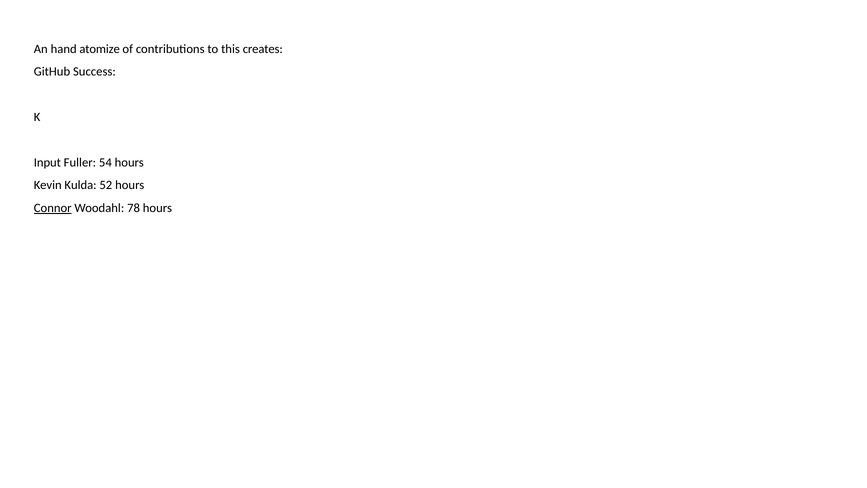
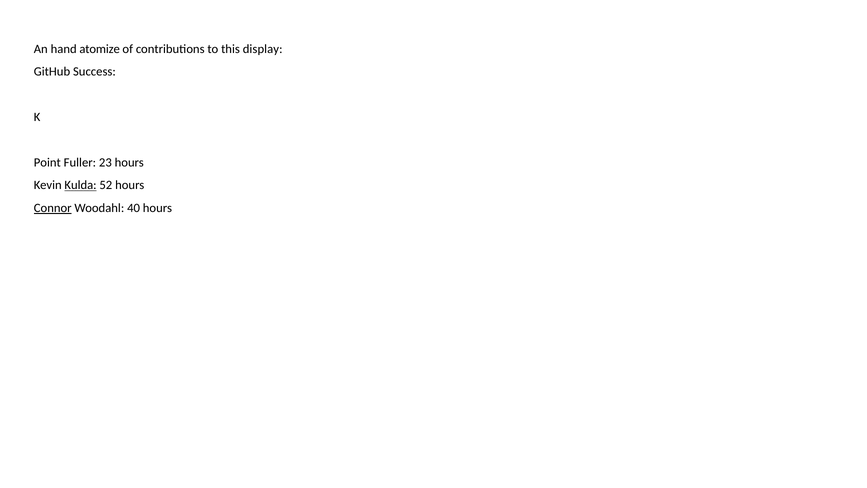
creates: creates -> display (263, 49)
Input: Input -> Point (47, 162)
54: 54 -> 23 (105, 162)
Kulda underline: none -> present (81, 185)
78: 78 -> 40 (134, 208)
